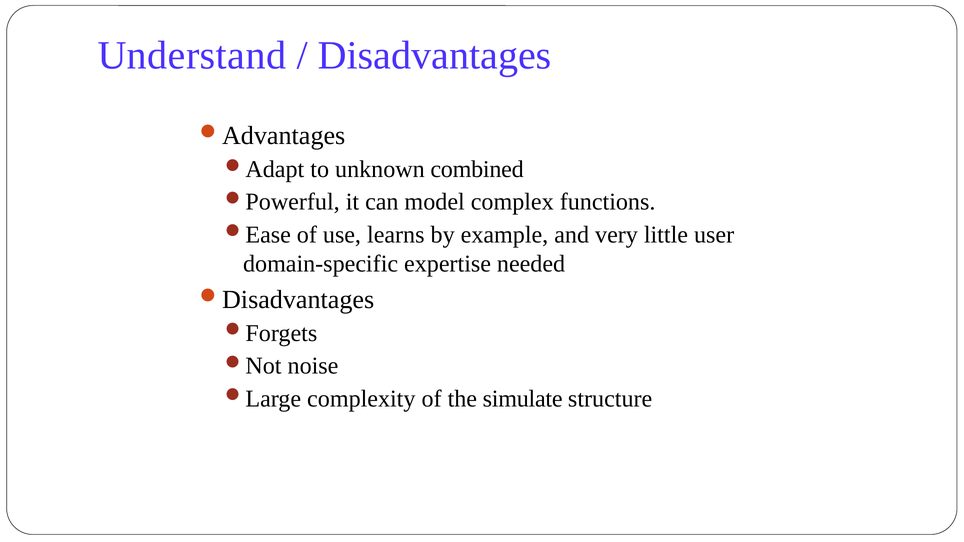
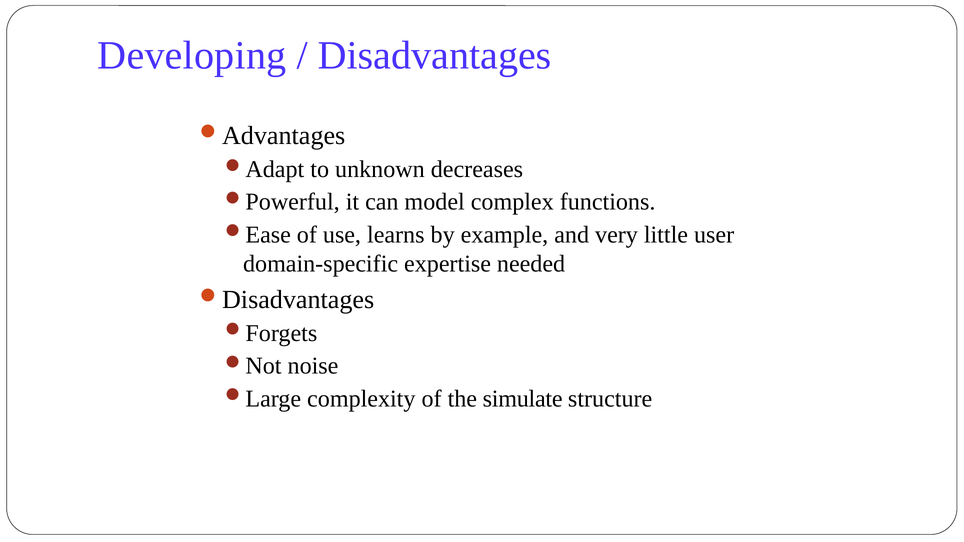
Understand: Understand -> Developing (192, 55)
combined: combined -> decreases (477, 169)
